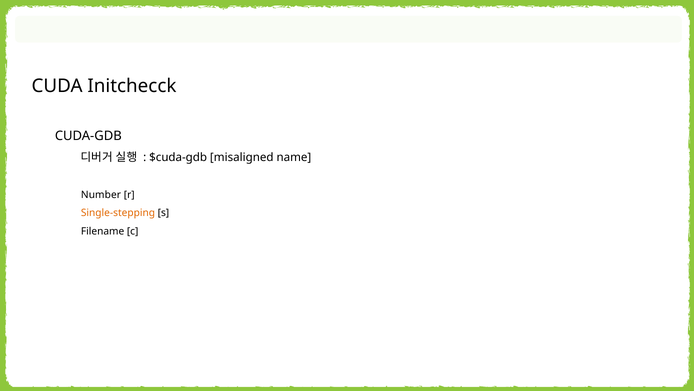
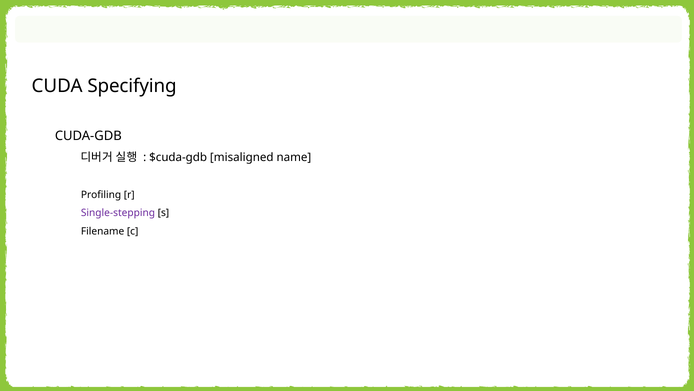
Initchecck: Initchecck -> Specifying (132, 86)
Number: Number -> Profiling (101, 194)
Single-stepping colour: orange -> purple (118, 213)
